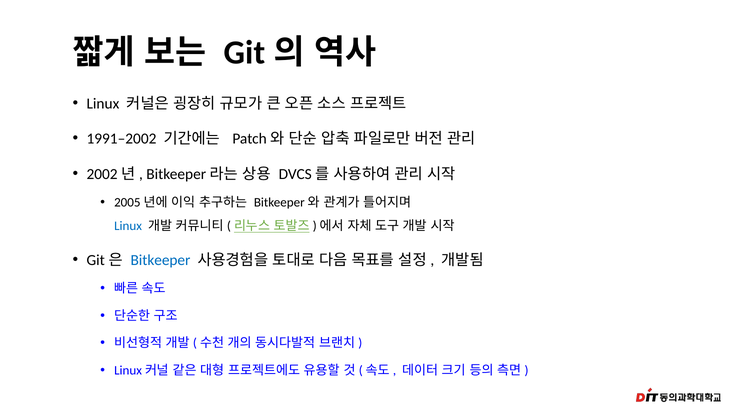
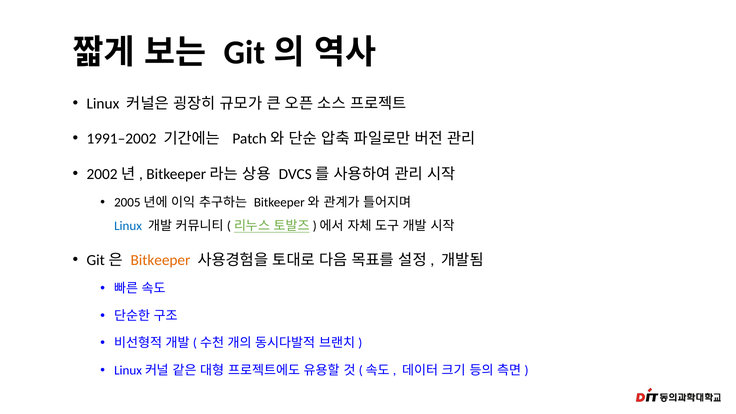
Bitkeeper colour: blue -> orange (161, 260)
